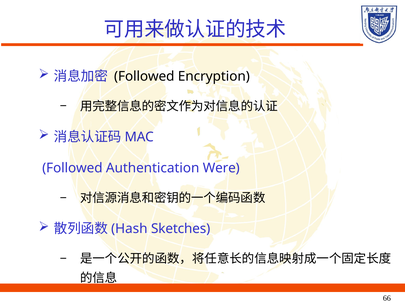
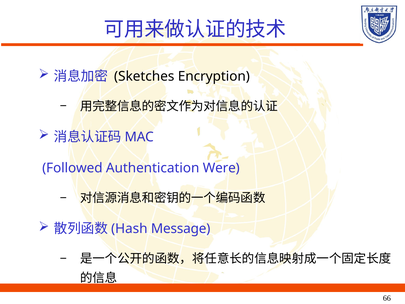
Followed: Followed -> Sketches (144, 76)
Sketches: Sketches -> Message (181, 229)
